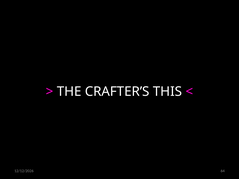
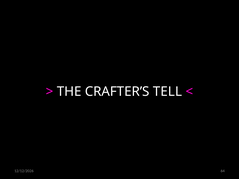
THIS: THIS -> TELL (167, 92)
